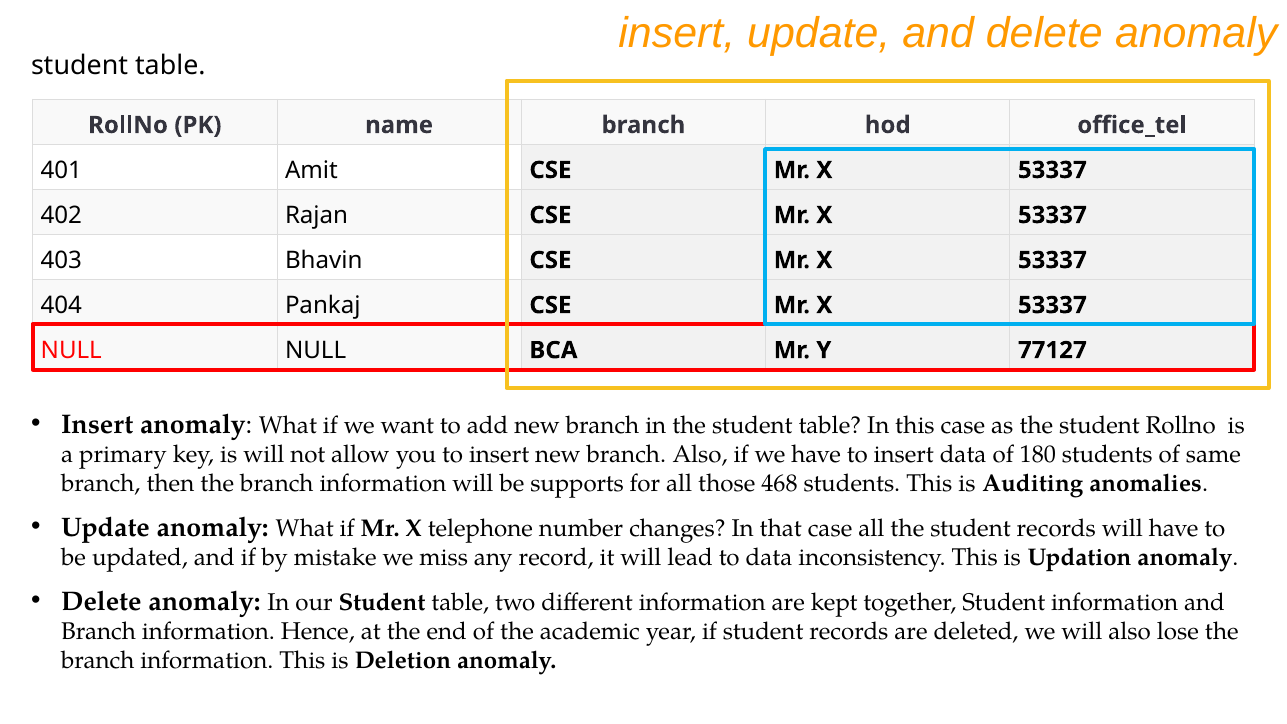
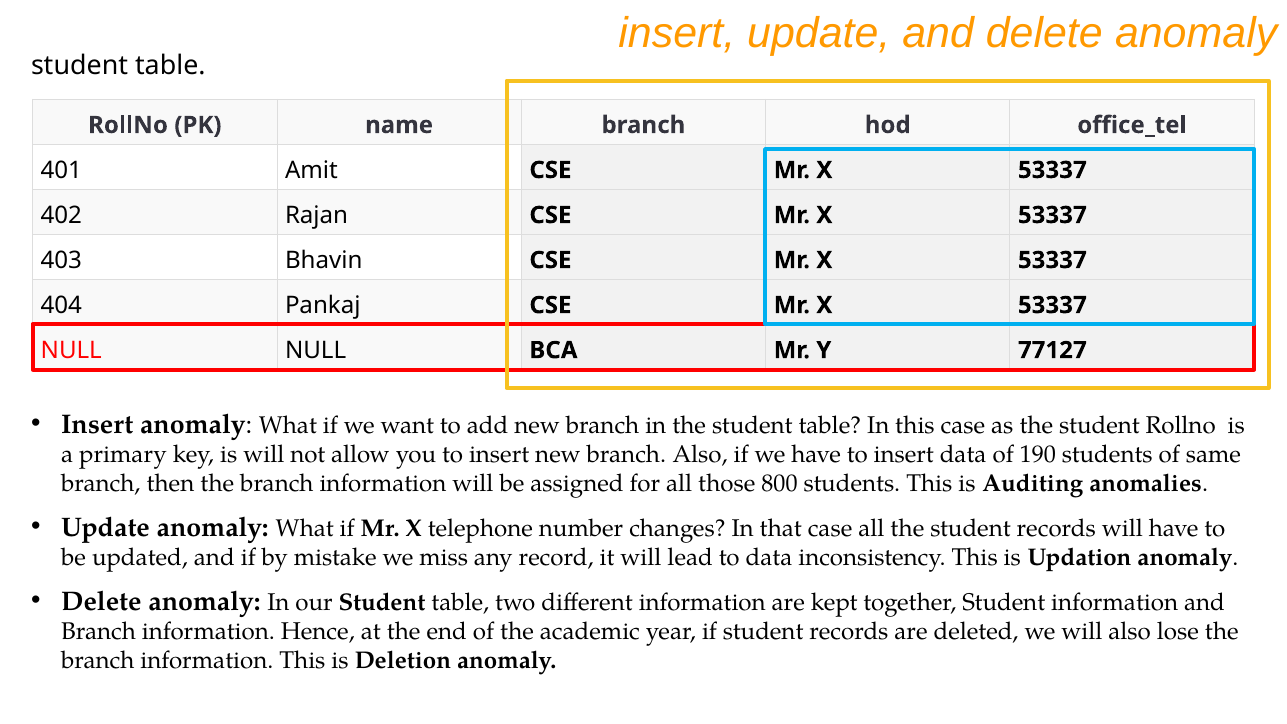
180: 180 -> 190 (1038, 455)
supports: supports -> assigned (577, 484)
468: 468 -> 800 (780, 484)
